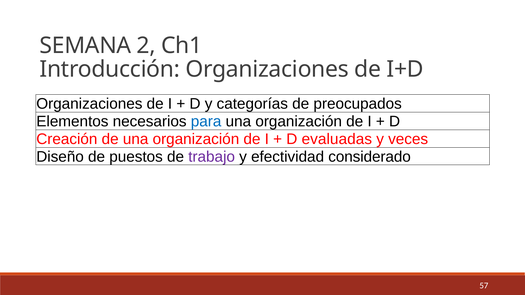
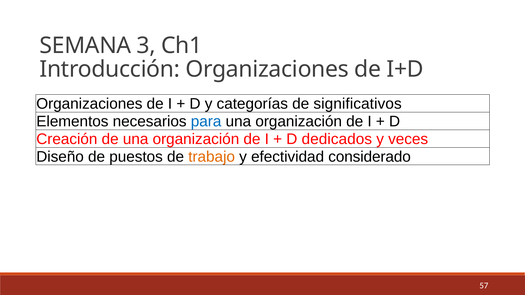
2: 2 -> 3 (146, 46)
preocupados: preocupados -> significativos (358, 104)
evaluadas: evaluadas -> dedicados (337, 139)
trabajo colour: purple -> orange (212, 157)
